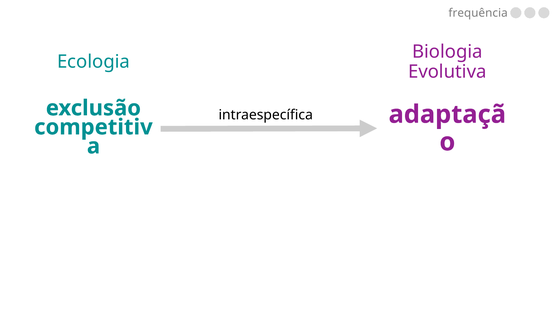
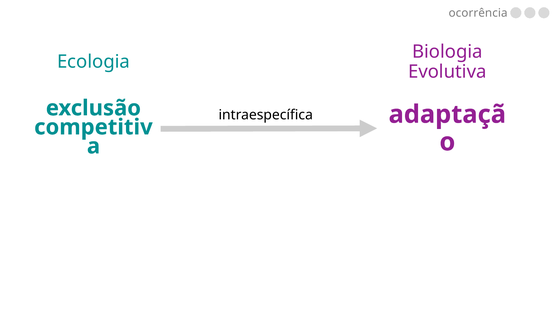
frequência: frequência -> ocorrência (478, 13)
